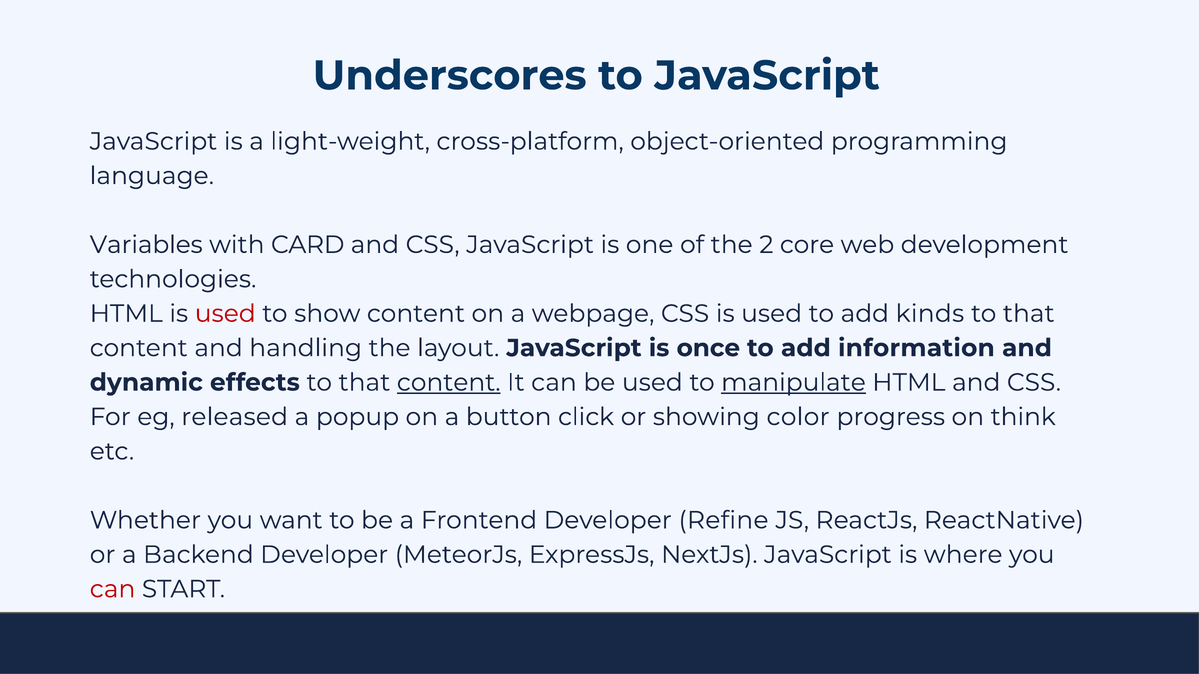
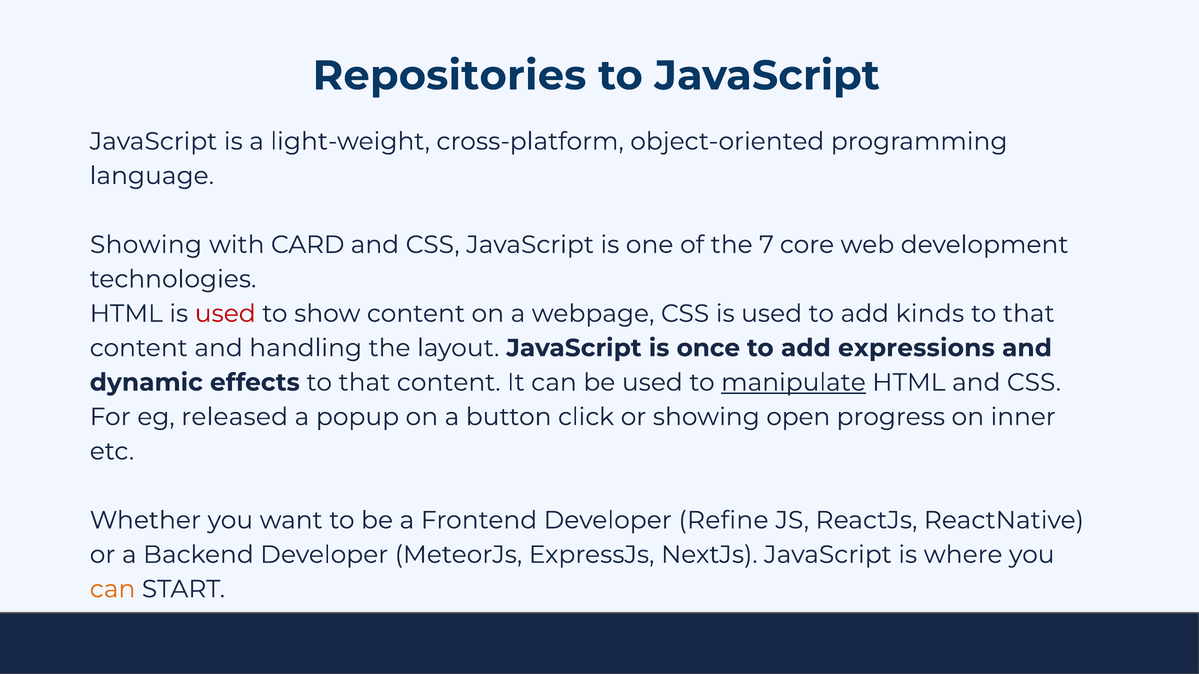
Underscores: Underscores -> Repositories (449, 76)
Variables: Variables -> Showing (146, 245)
2: 2 -> 7 (766, 245)
information: information -> expressions (916, 348)
content underline: present -> none (449, 383)
color: color -> open (798, 417)
think: think -> inner (1023, 417)
can colour: red -> orange (113, 589)
